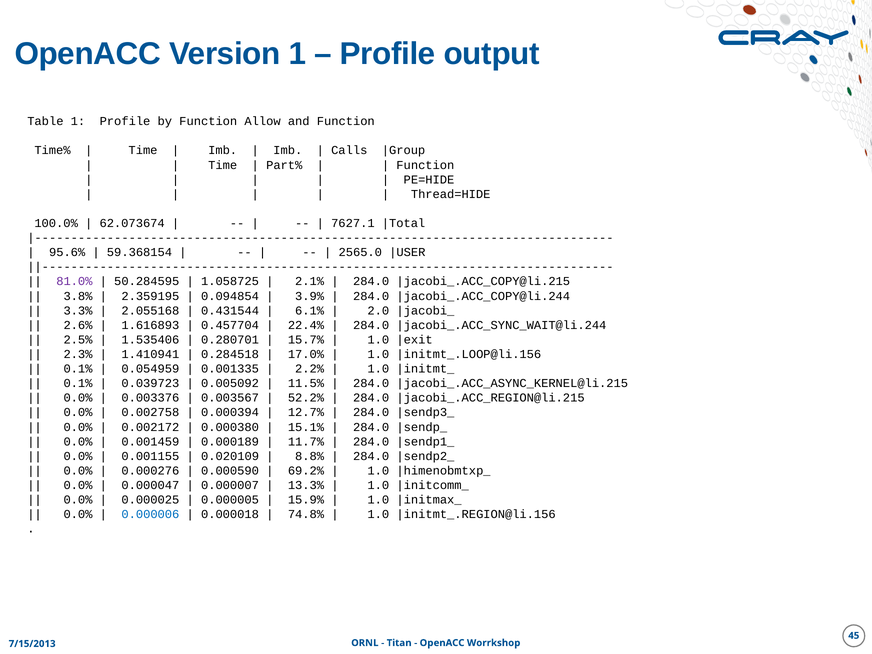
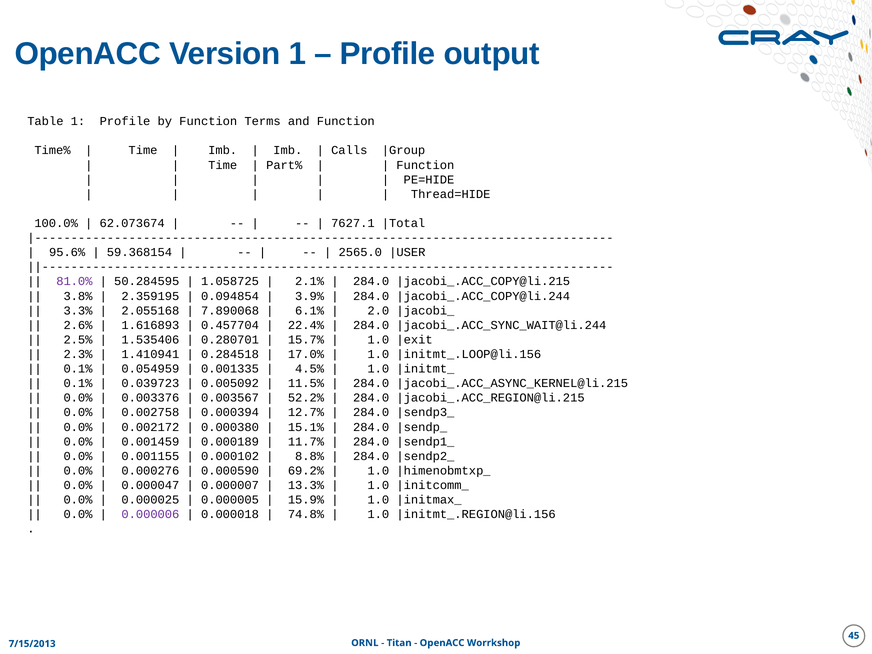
Allow: Allow -> Terms (263, 121)
0.431544: 0.431544 -> 7.890068 (230, 311)
2.2%: 2.2% -> 4.5% (310, 369)
0.020109: 0.020109 -> 0.000102 (230, 456)
0.000006 colour: blue -> purple (150, 514)
